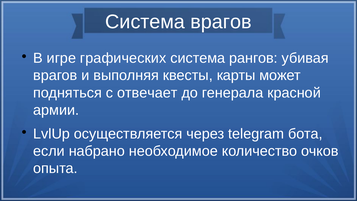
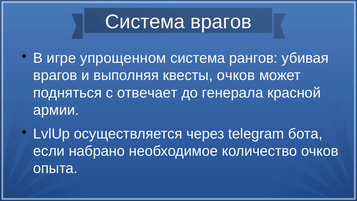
графических: графических -> упрощенном (123, 58)
квесты карты: карты -> очков (236, 75)
